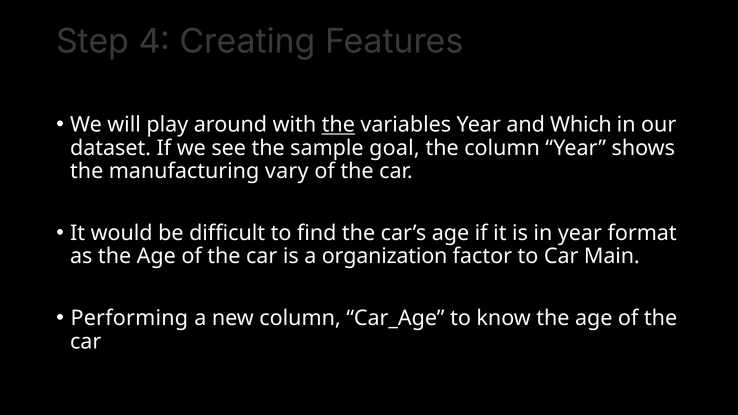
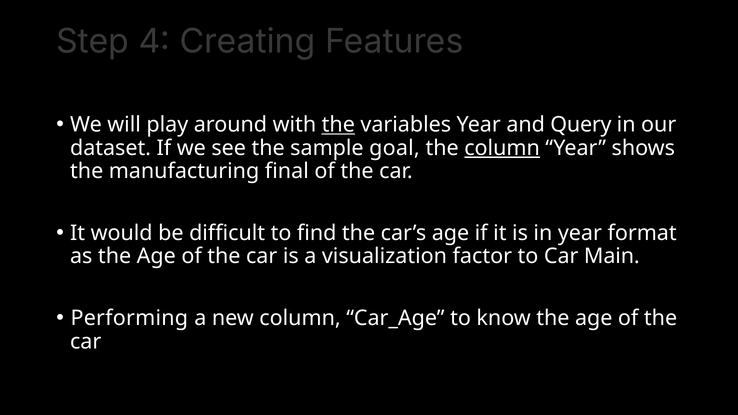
Which: Which -> Query (581, 125)
column underline: none -> present (502, 148)
vary: vary -> final (287, 171)
organization: organization -> visualization (384, 256)
